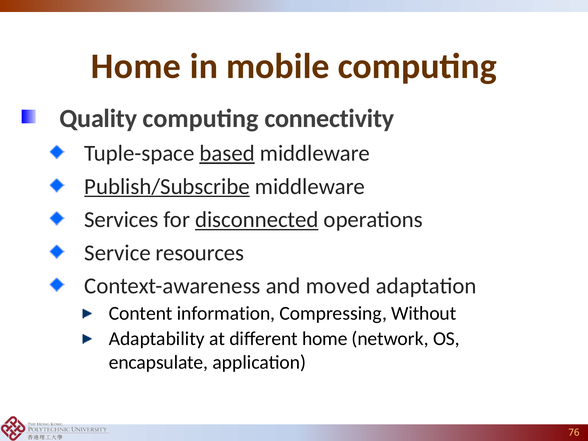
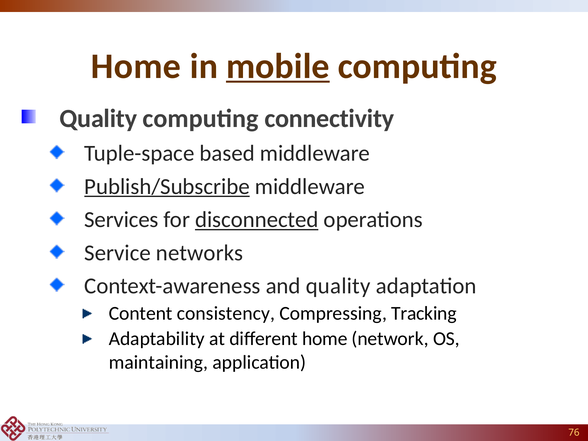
mobile underline: none -> present (278, 66)
based underline: present -> none (227, 153)
resources: resources -> networks (200, 253)
and moved: moved -> quality (338, 286)
information: information -> consistency (226, 313)
Without: Without -> Tracking (424, 313)
encapsulate: encapsulate -> maintaining (158, 362)
